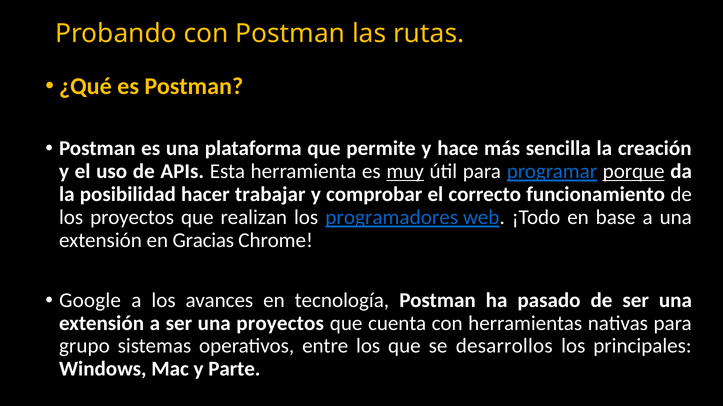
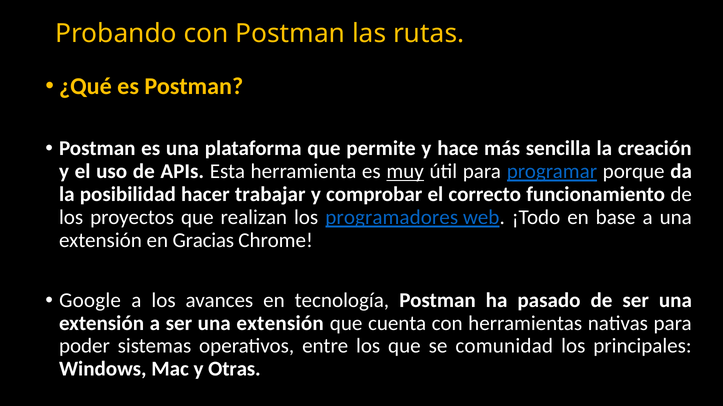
porque underline: present -> none (634, 172)
a ser una proyectos: proyectos -> extensión (280, 324)
grupo: grupo -> poder (84, 347)
desarrollos: desarrollos -> comunidad (504, 347)
Parte: Parte -> Otras (234, 369)
